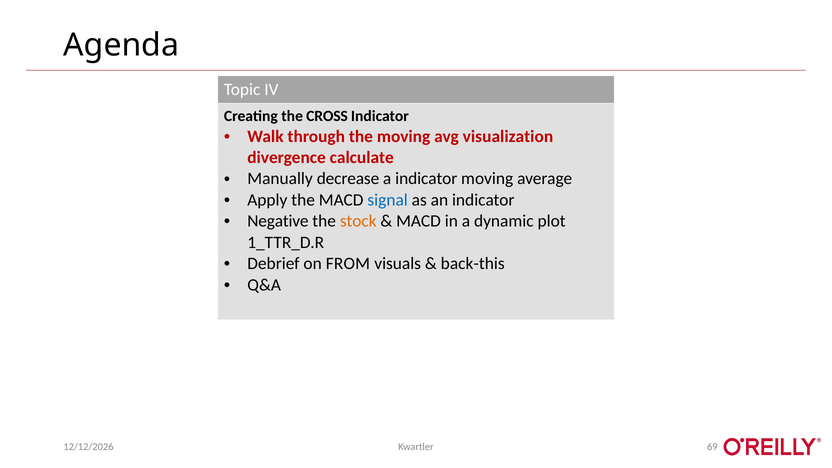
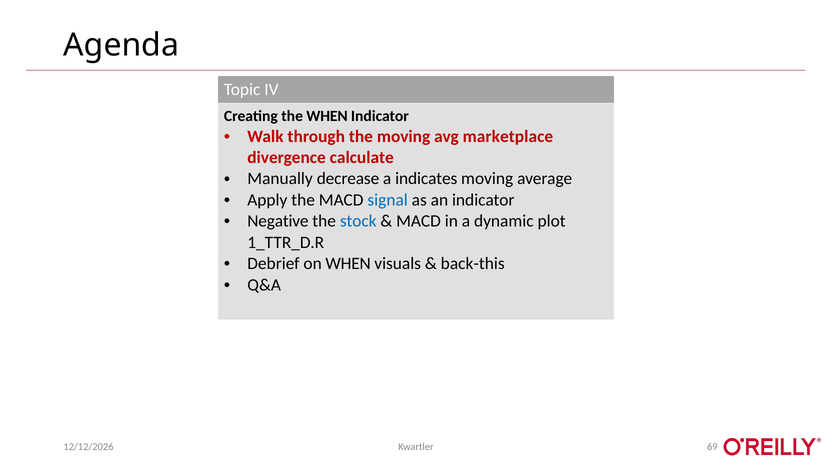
the CROSS: CROSS -> WHEN (327, 116)
visualization: visualization -> marketplace (508, 136)
a indicator: indicator -> indicates (426, 179)
stock colour: orange -> blue (358, 221)
on FROM: FROM -> WHEN (348, 264)
